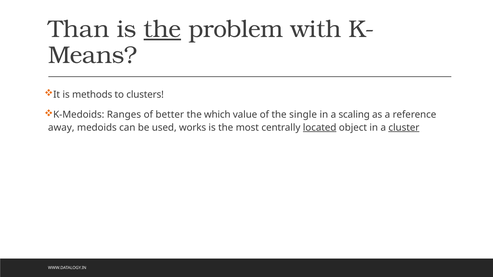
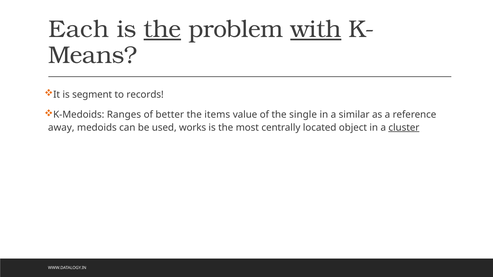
Than: Than -> Each (79, 29)
with underline: none -> present (316, 29)
methods: methods -> segment (92, 95)
clusters: clusters -> records (145, 95)
which: which -> items (217, 115)
scaling: scaling -> similar (354, 115)
located underline: present -> none (320, 128)
